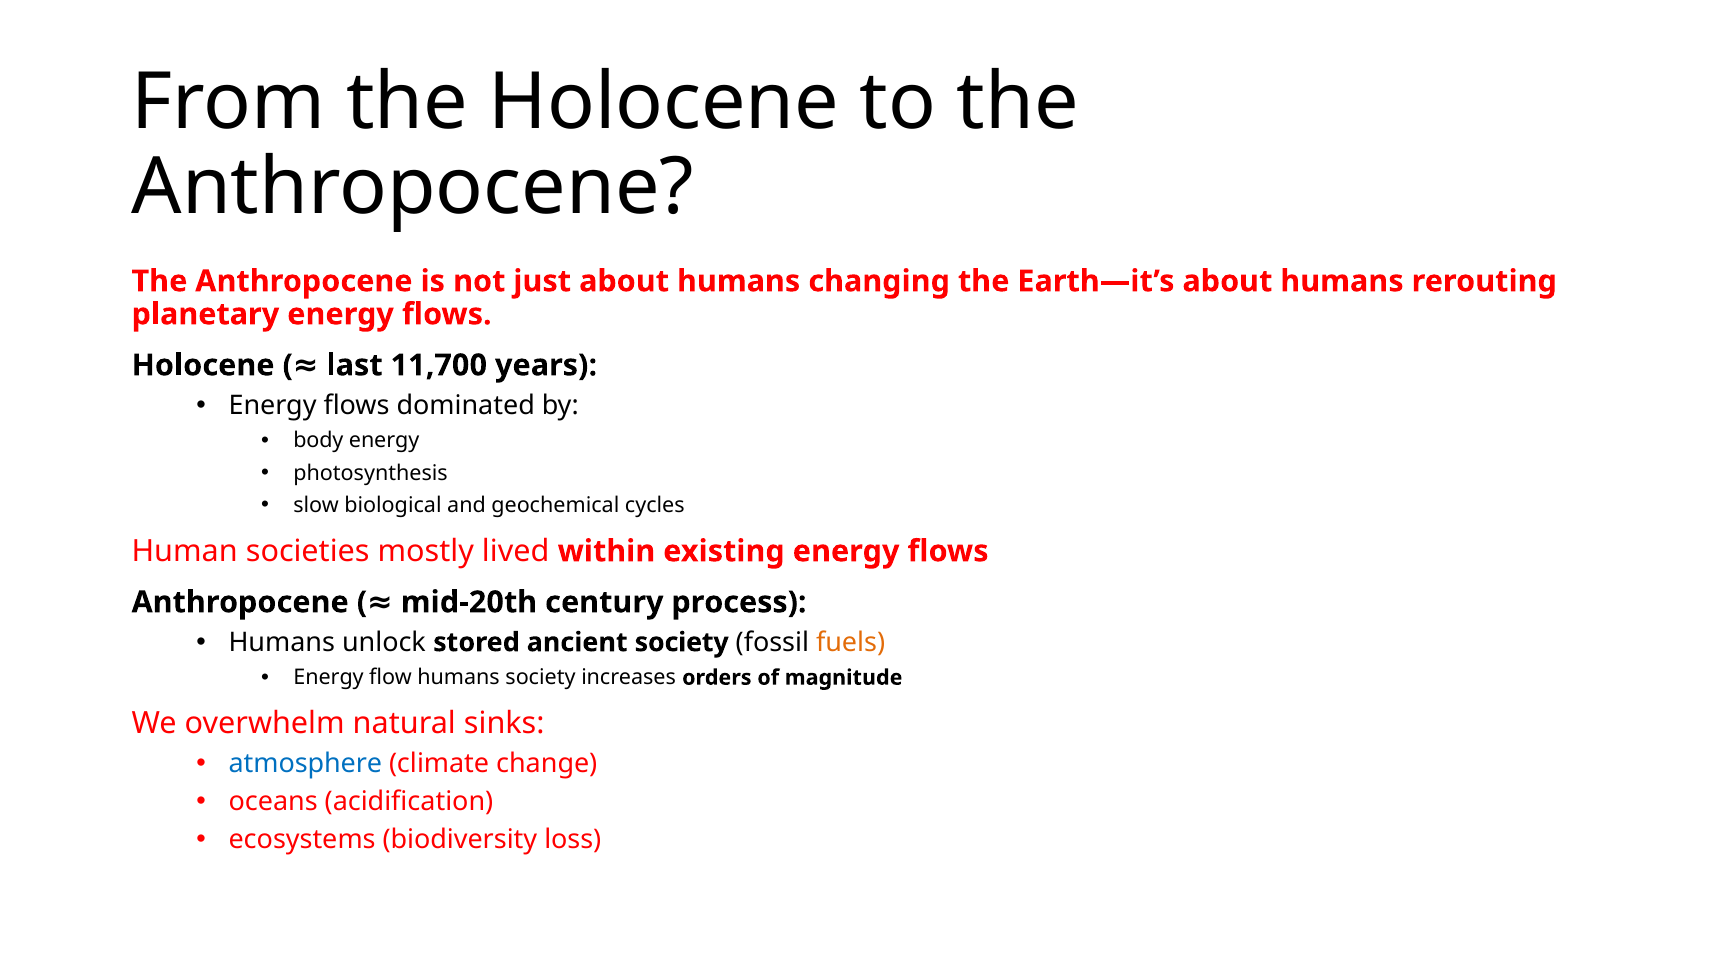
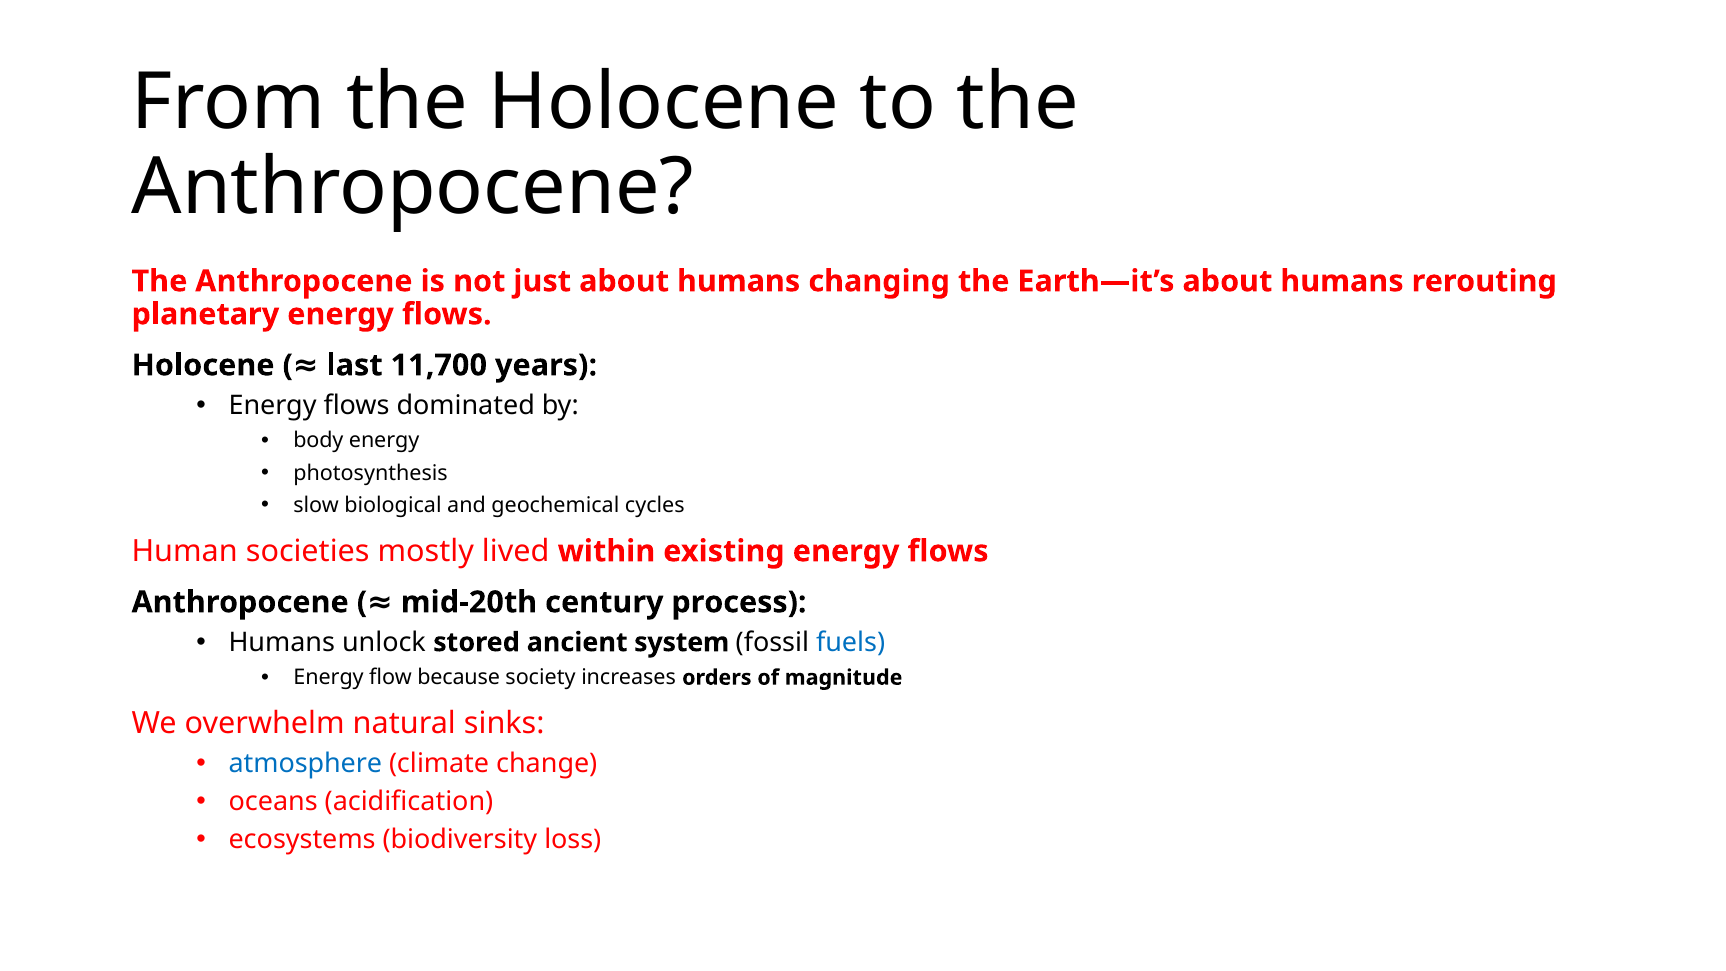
ancient society: society -> system (682, 642)
fuels colour: orange -> blue (851, 642)
flow humans: humans -> because (459, 678)
